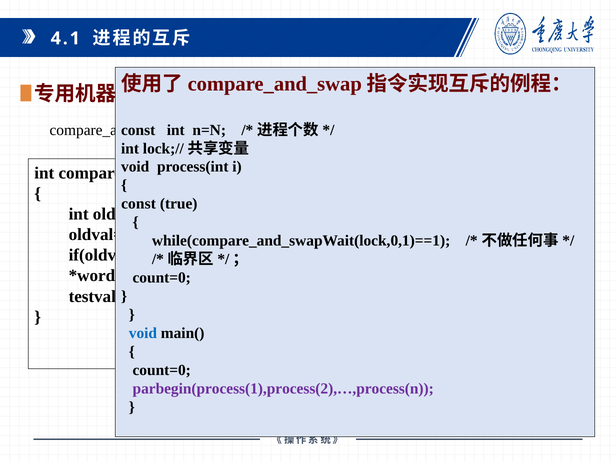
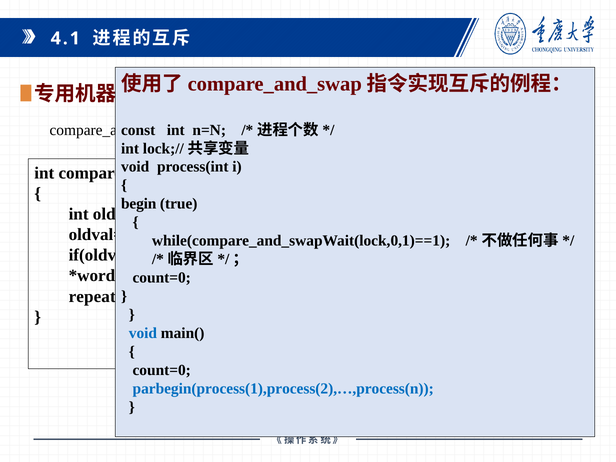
const: const -> begin (139, 204)
testval: testval -> repeat (92, 296)
parbegin(process(1),process(2),…,process(n colour: purple -> blue (283, 389)
